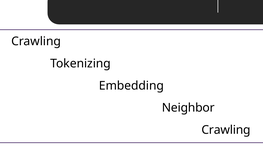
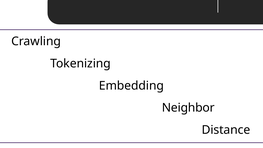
Crawling: Crawling -> Distance (226, 130)
